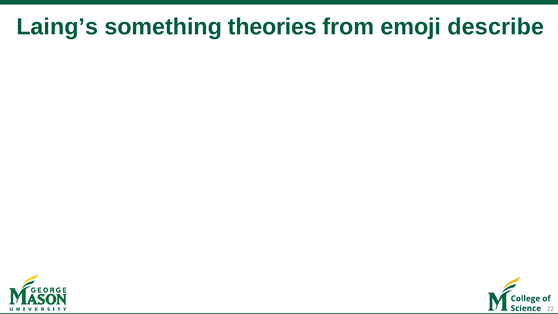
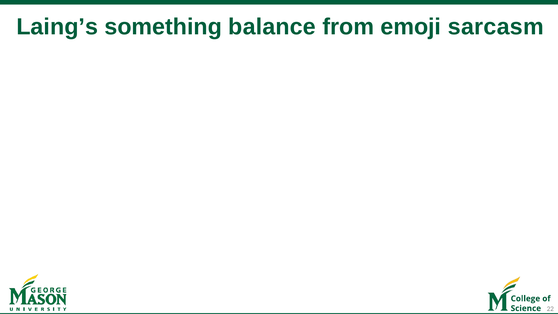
theories: theories -> balance (272, 27)
describe: describe -> sarcasm (496, 27)
